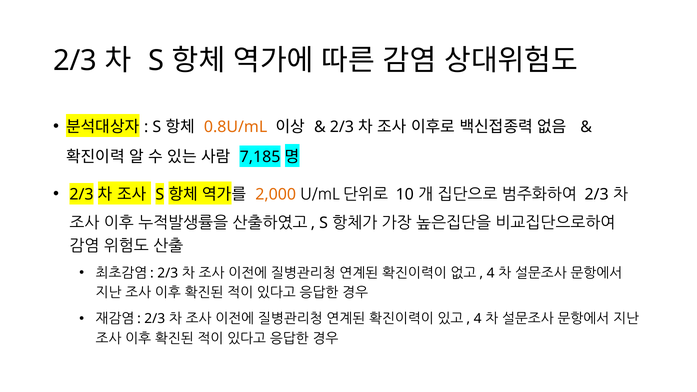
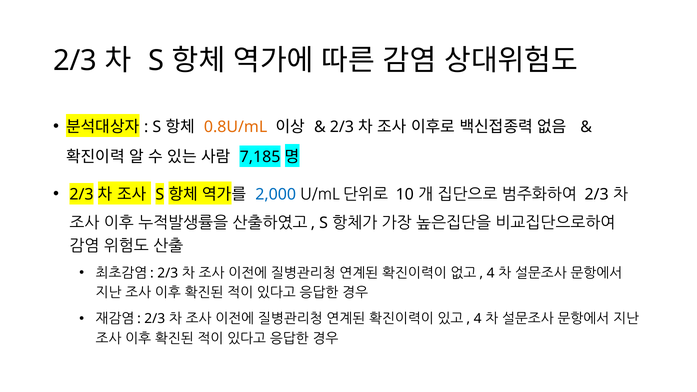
2,000 colour: orange -> blue (276, 195)
